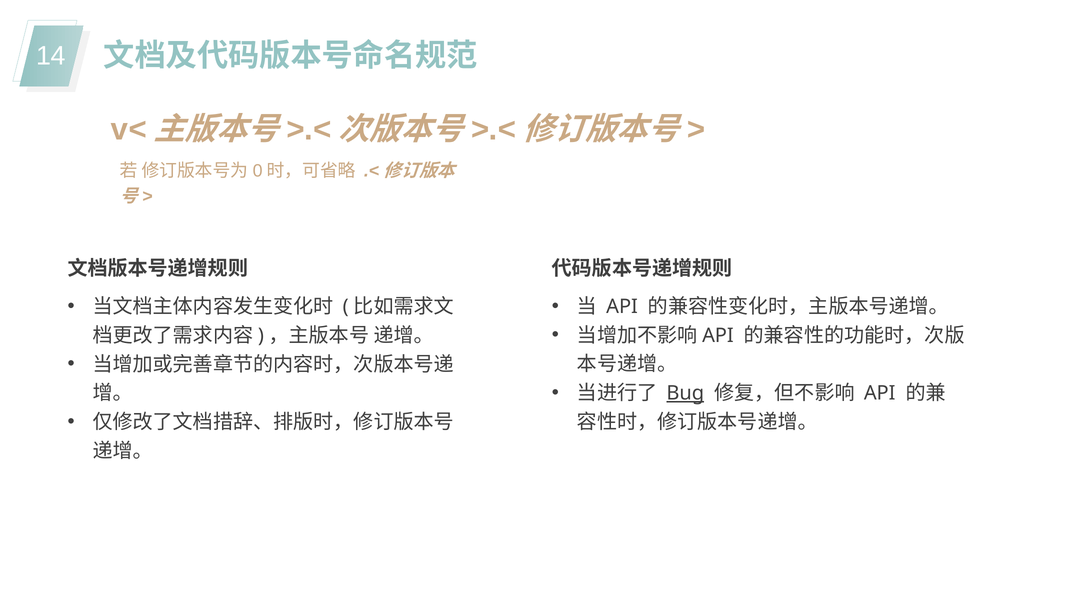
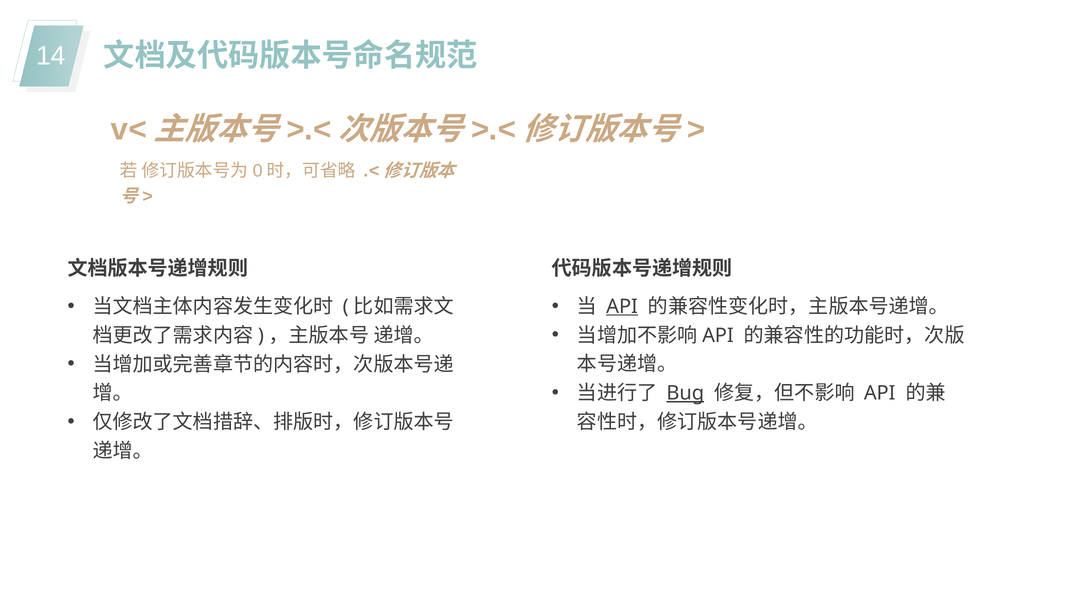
API underline: none -> present (622, 307)
